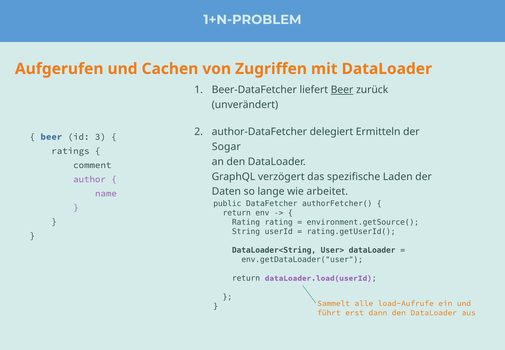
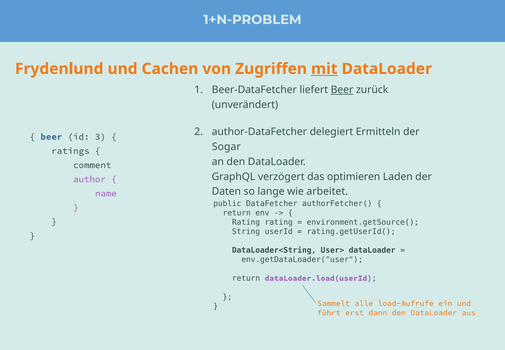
Aufgerufen: Aufgerufen -> Frydenlund (59, 69)
mit underline: none -> present (324, 69)
spezifische: spezifische -> optimieren (354, 176)
